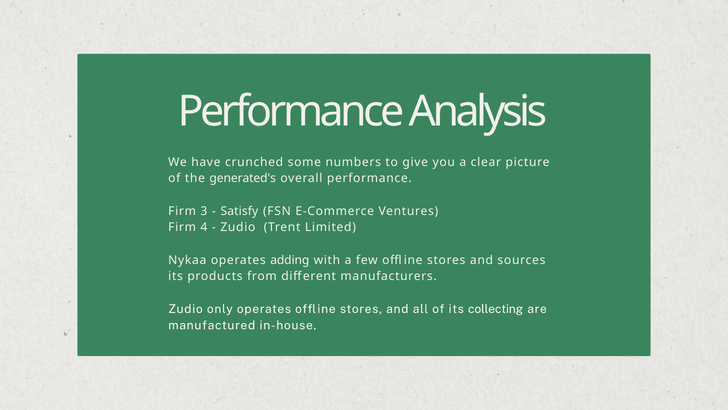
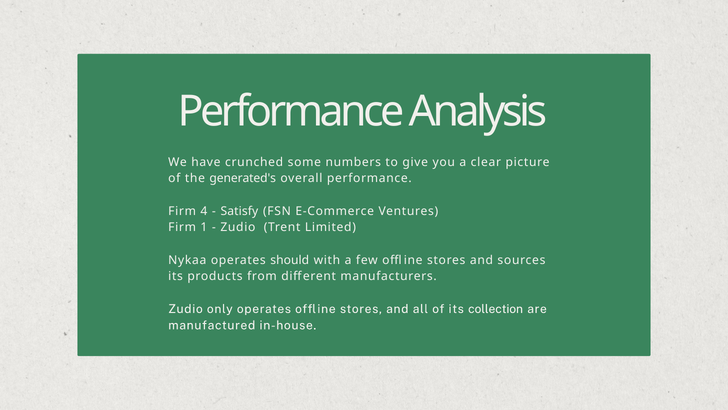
3: 3 -> 4 (204, 211)
4: 4 -> 1 (204, 227)
adding: adding -> should (290, 260)
collecting: collecting -> collection (496, 309)
